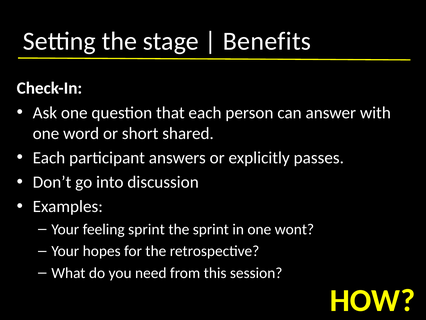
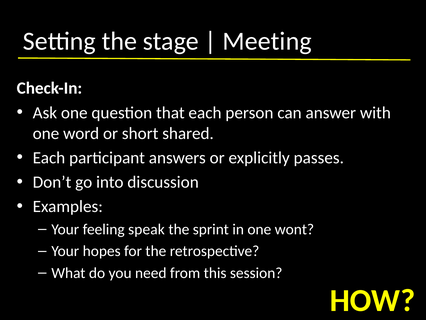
Benefits: Benefits -> Meeting (267, 41)
feeling sprint: sprint -> speak (146, 229)
